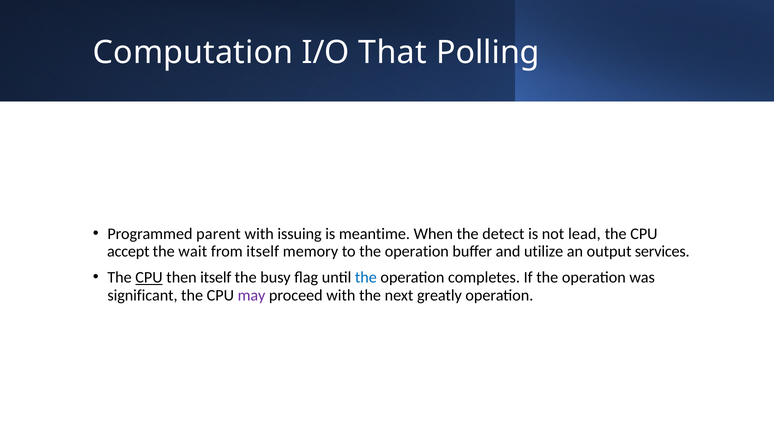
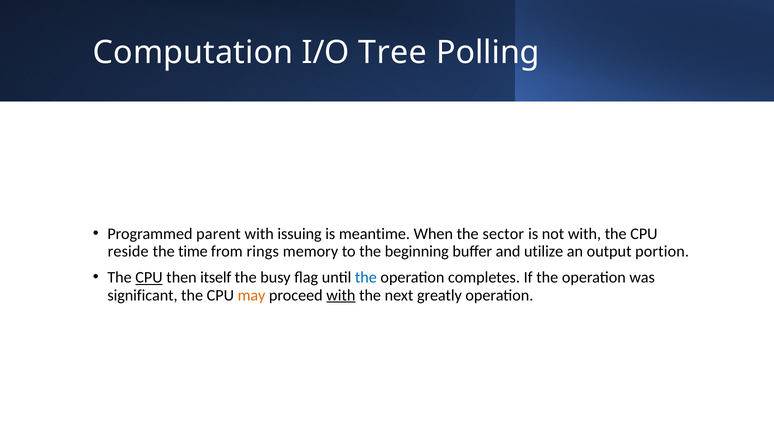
That: That -> Tree (393, 53)
detect: detect -> sector (503, 233)
not lead: lead -> with (584, 233)
accept: accept -> reside (128, 251)
wait: wait -> time (193, 251)
from itself: itself -> rings (263, 251)
to the operation: operation -> beginning (417, 251)
services: services -> portion (662, 251)
may colour: purple -> orange (251, 295)
with underline: none -> present (341, 295)
